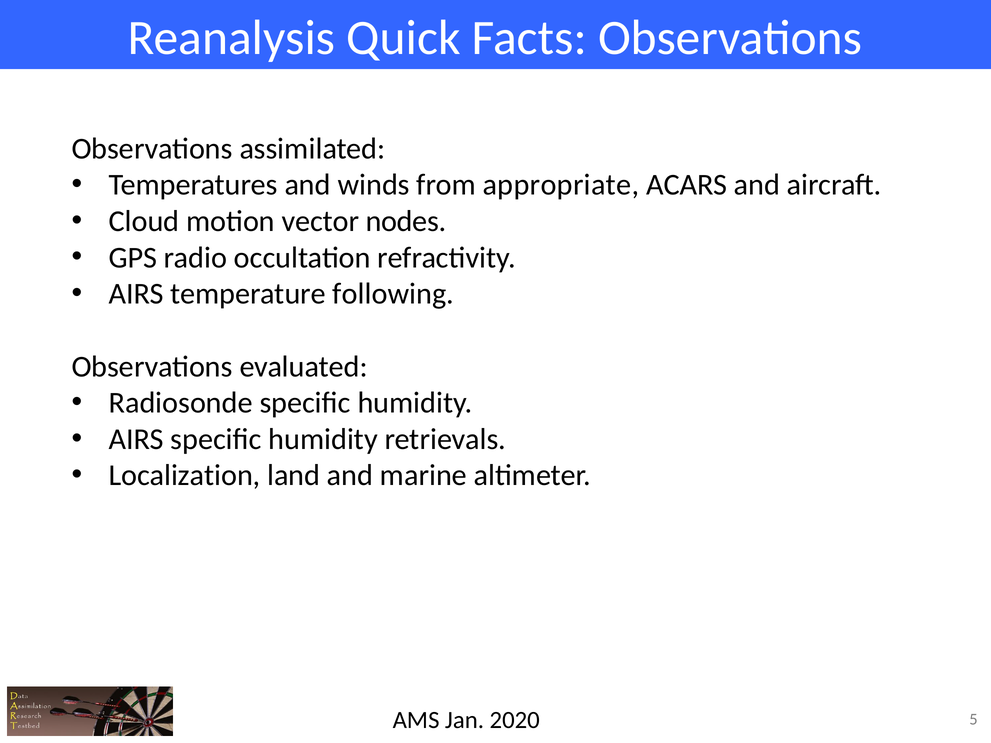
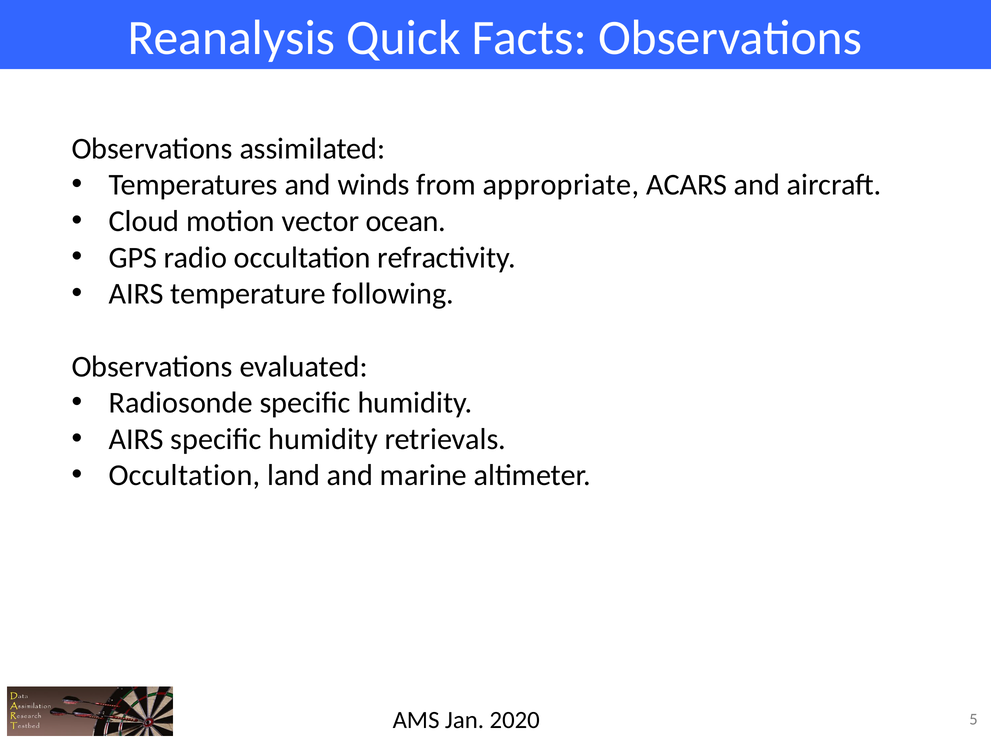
nodes: nodes -> ocean (406, 221)
Localization: Localization -> Occultation (184, 476)
